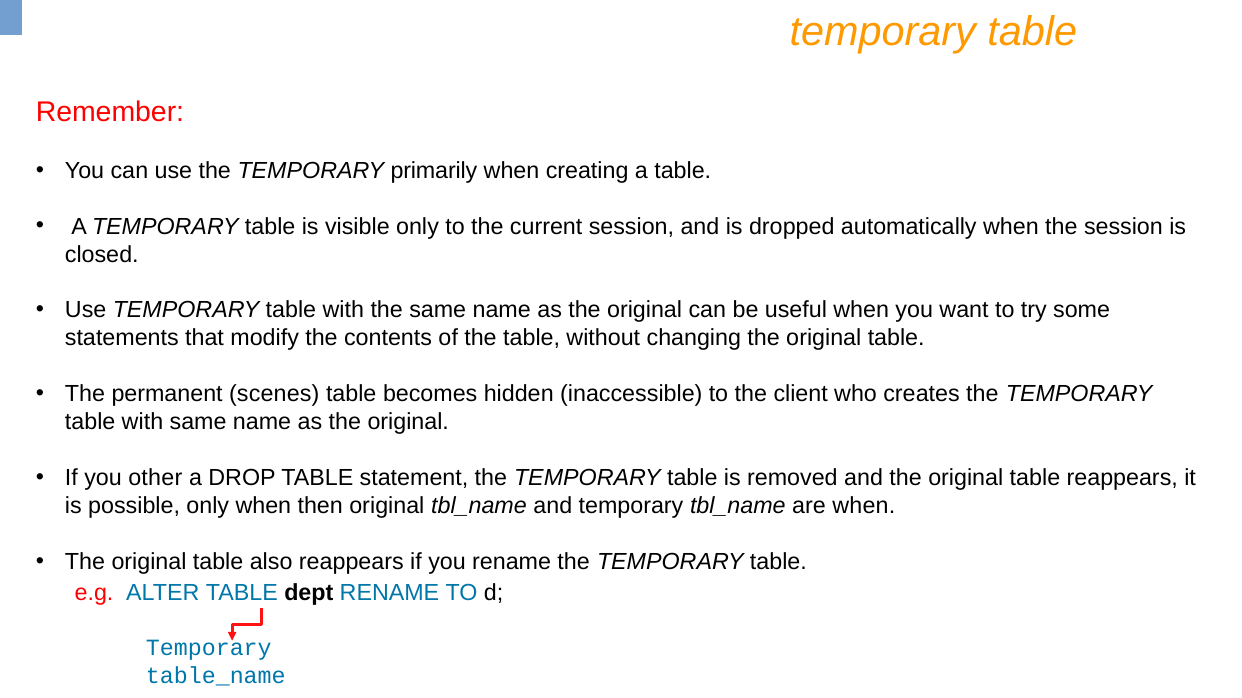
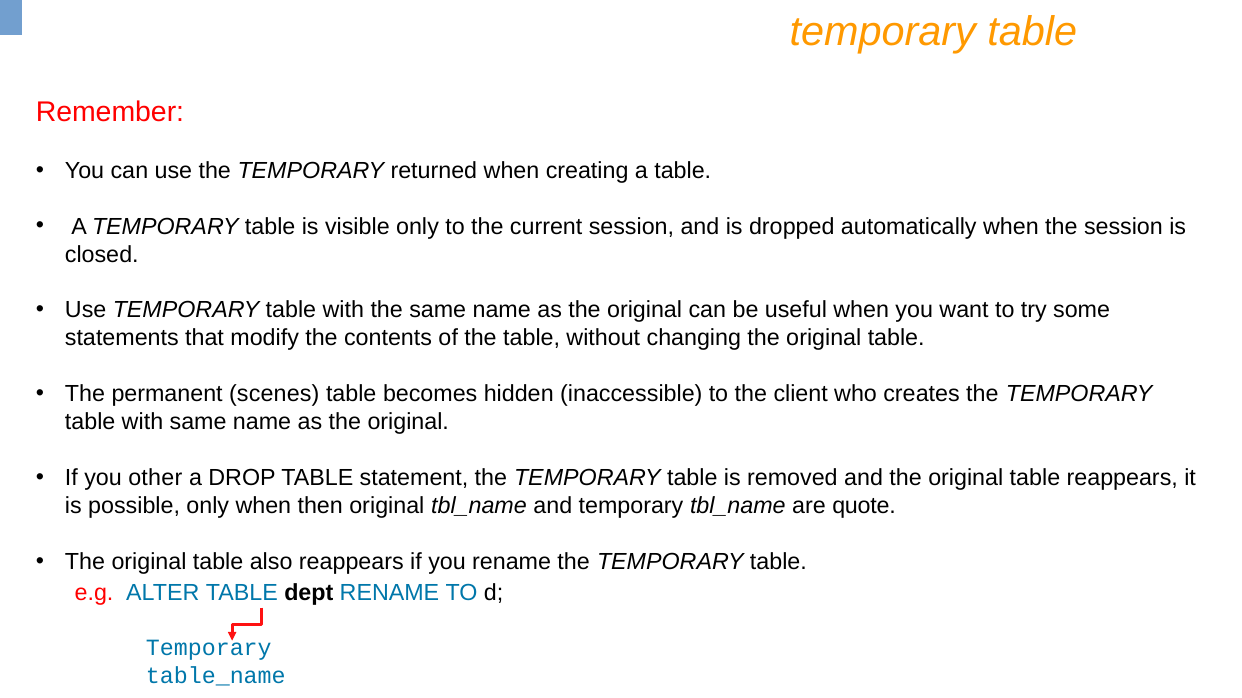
primarily: primarily -> returned (434, 171)
are when: when -> quote (864, 506)
